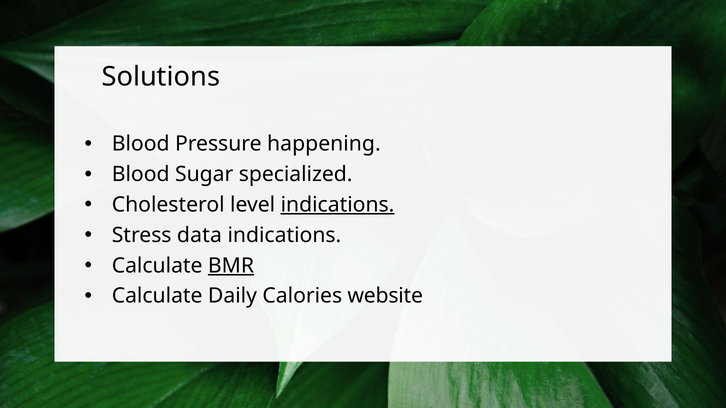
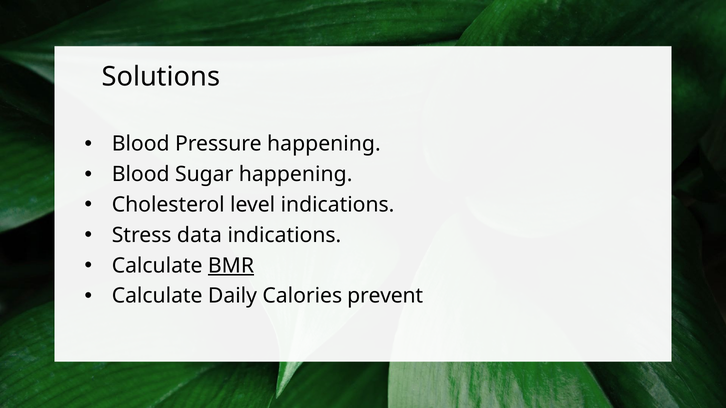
Sugar specialized: specialized -> happening (296, 175)
indications underline: present -> none (338, 205)
website: website -> prevent (385, 296)
